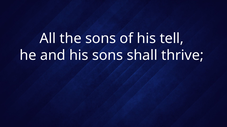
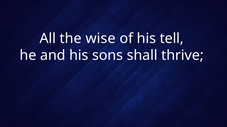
the sons: sons -> wise (101, 39)
